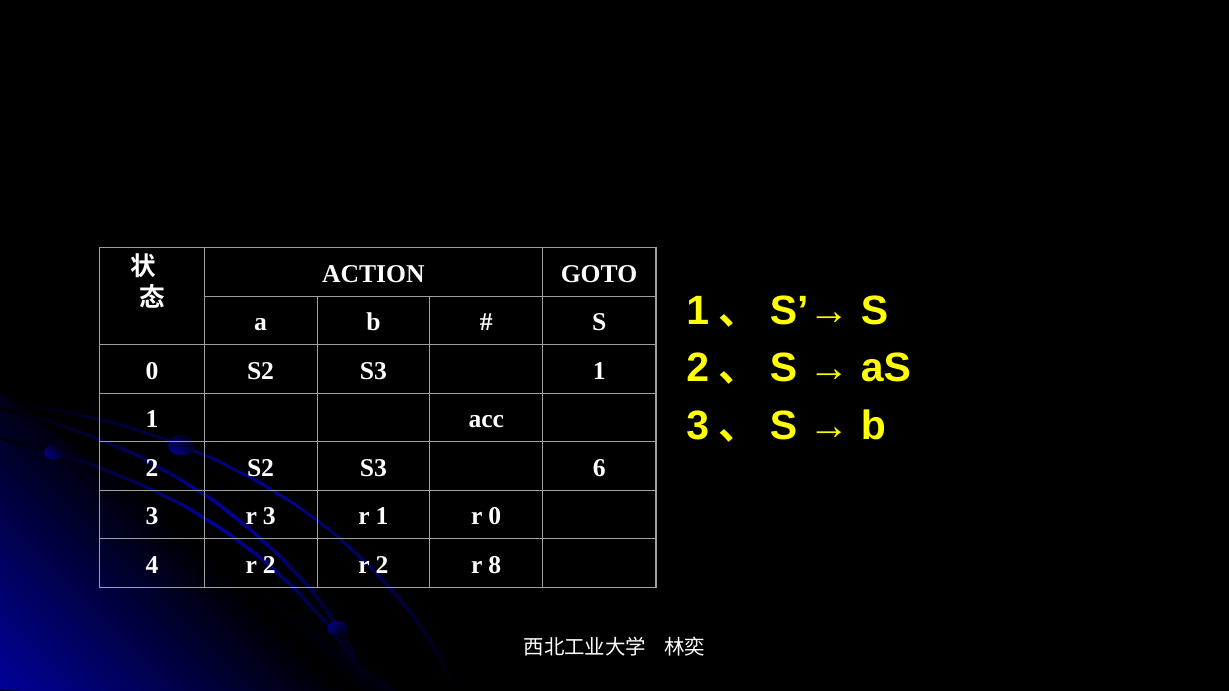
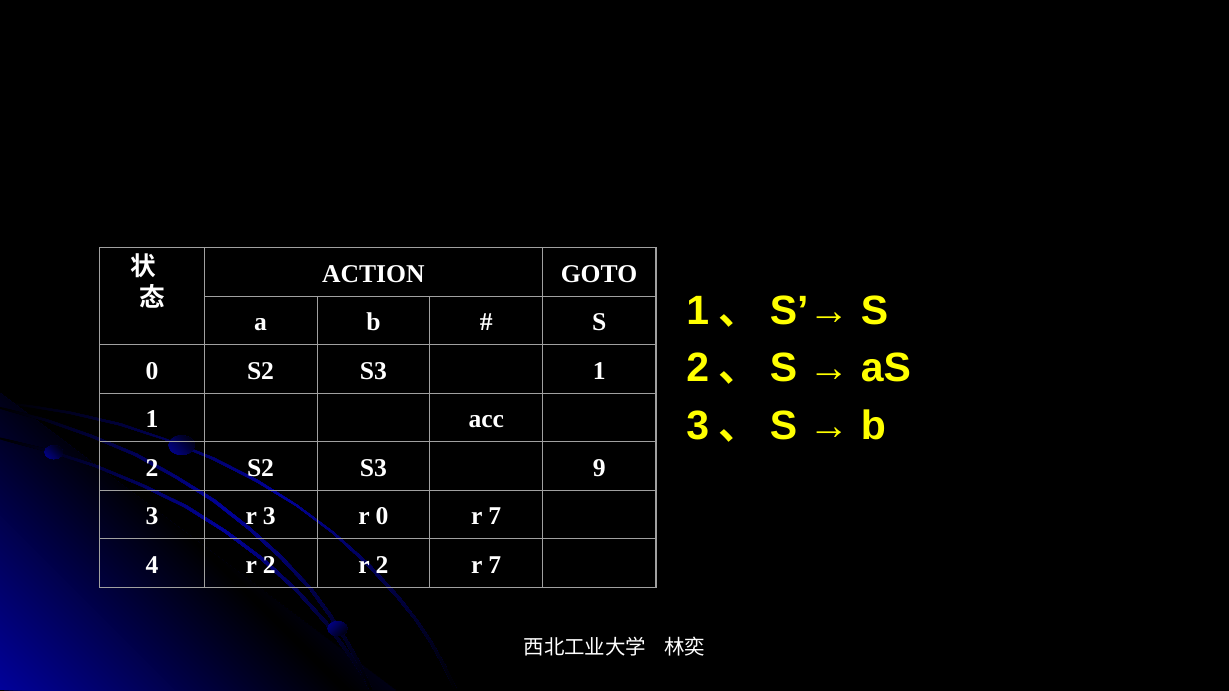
6: 6 -> 9 (599, 468)
r 1: 1 -> 0 (382, 517)
0: 0 -> 7 (495, 517)
2 r 8: 8 -> 7 (495, 565)
